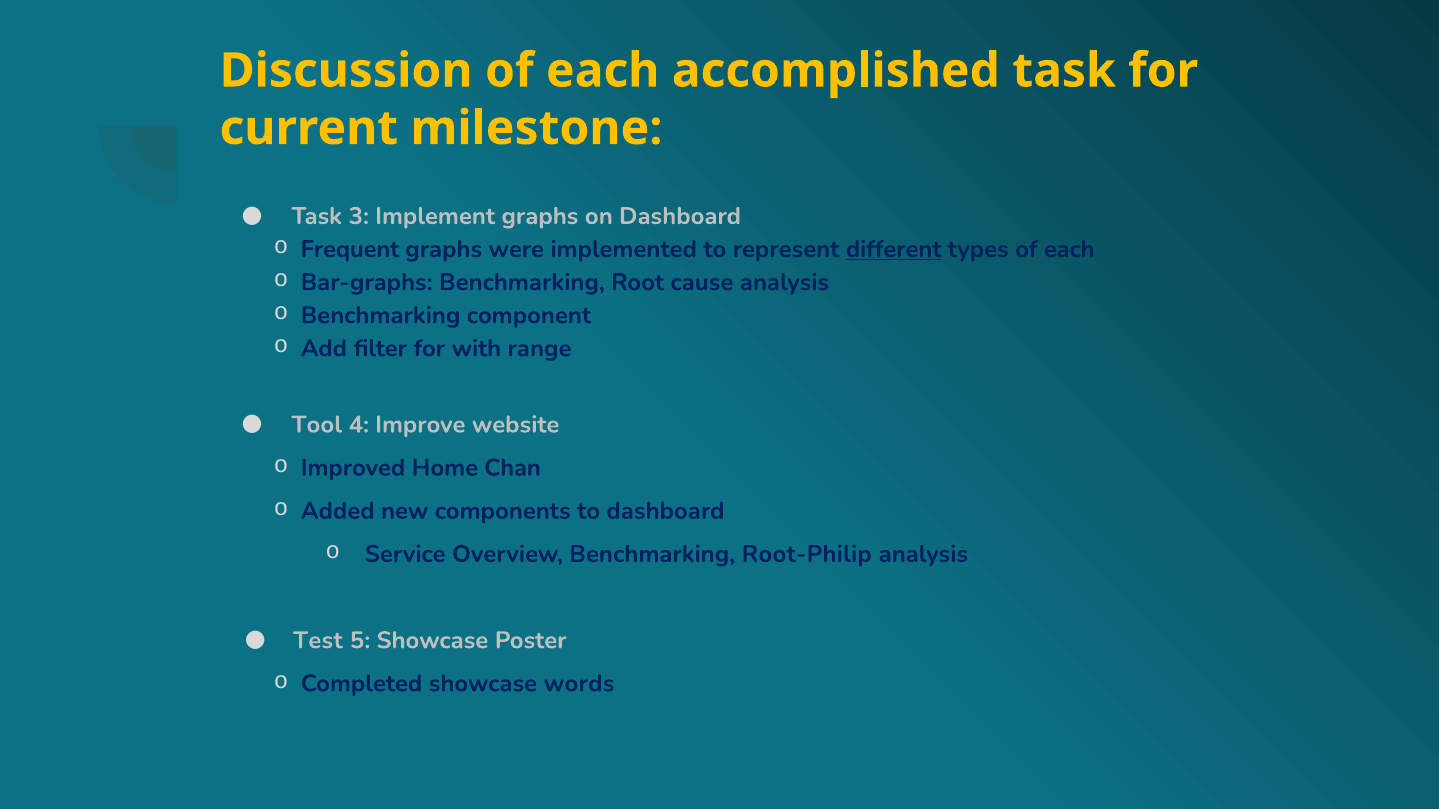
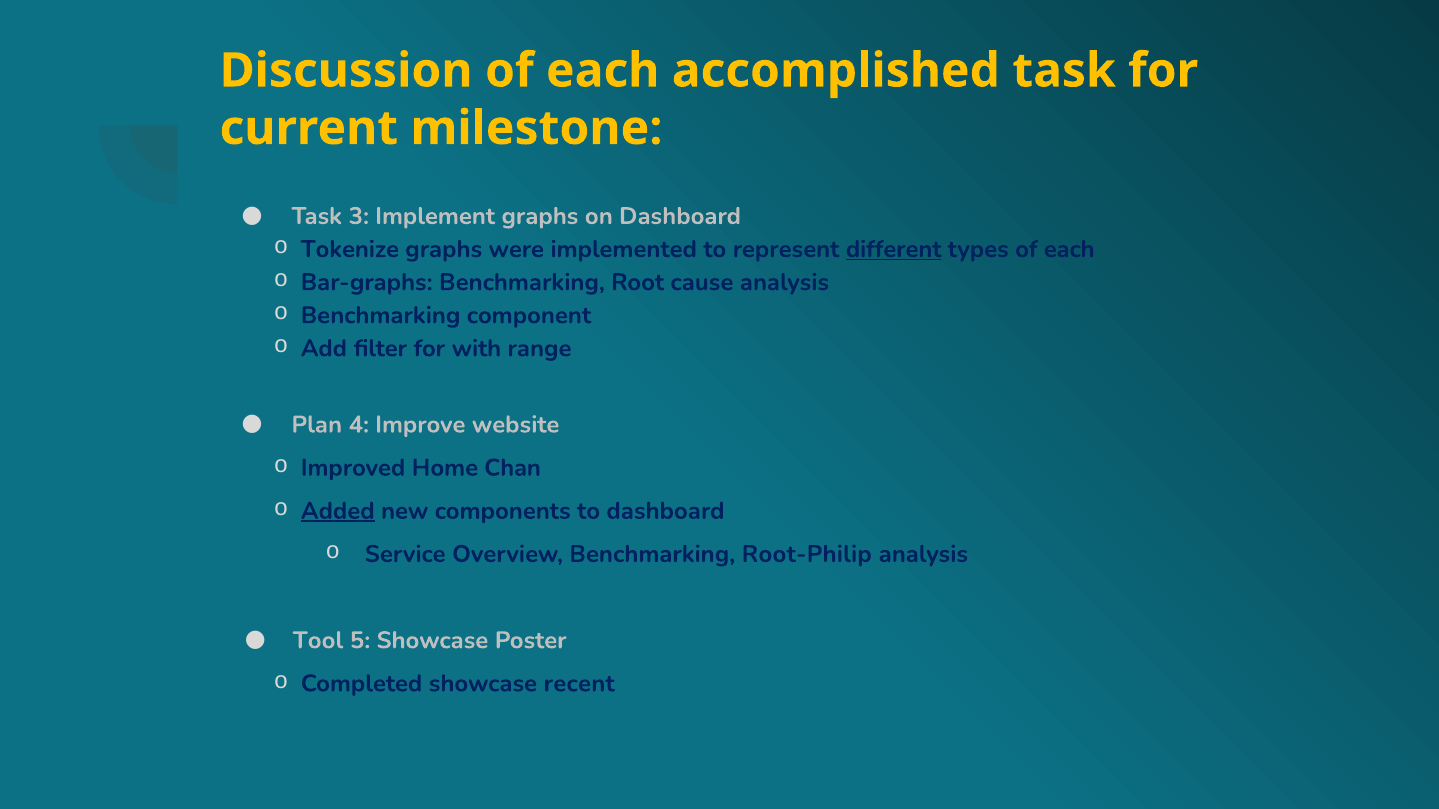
Frequent: Frequent -> Tokenize (350, 249)
Tool: Tool -> Plan (317, 425)
Added underline: none -> present (338, 511)
Test: Test -> Tool (318, 641)
words: words -> recent (579, 684)
